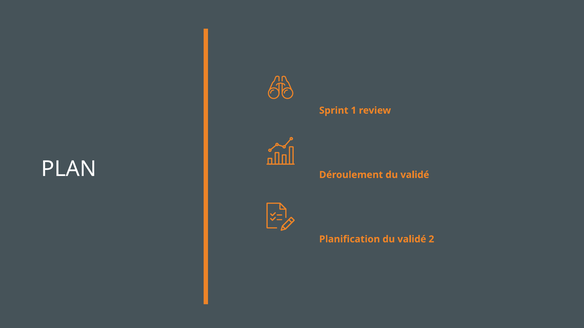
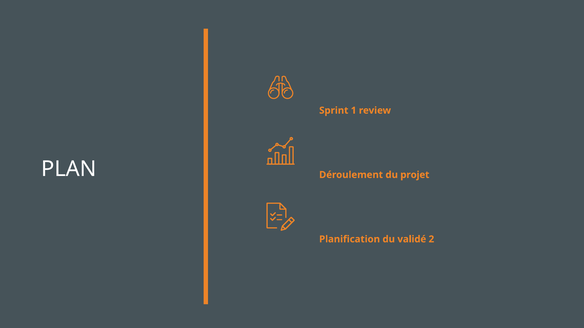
Déroulement du validé: validé -> projet (415, 175)
